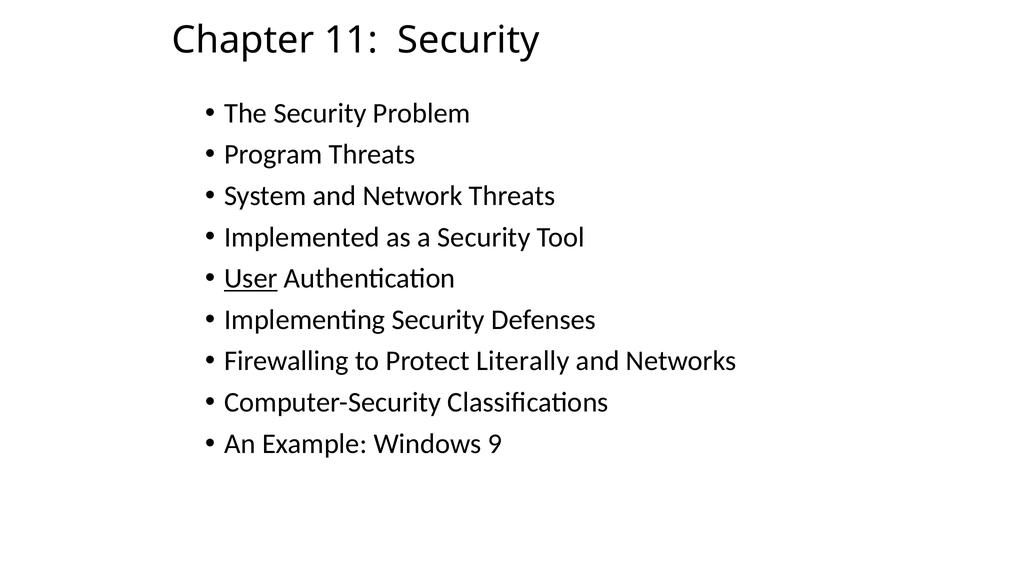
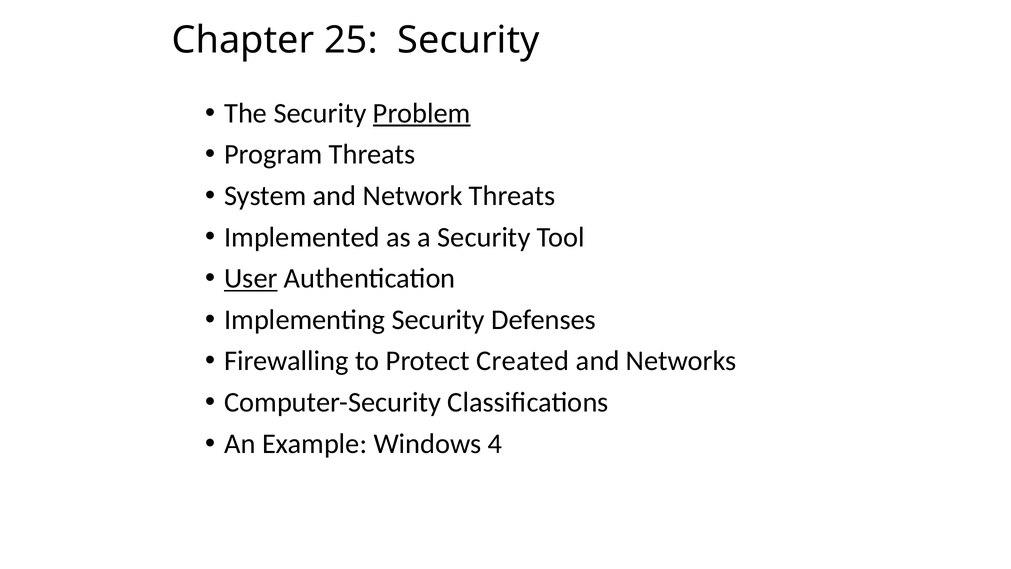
11: 11 -> 25 (351, 40)
Problem underline: none -> present (422, 113)
Literally: Literally -> Created (523, 361)
9: 9 -> 4 (495, 443)
